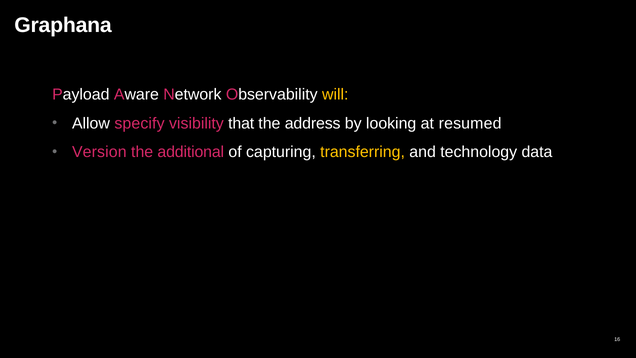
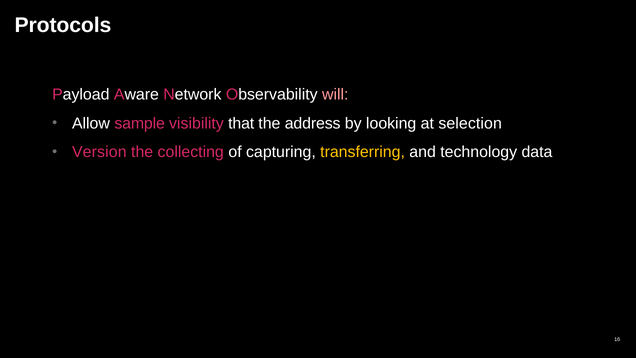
Graphana: Graphana -> Protocols (63, 25)
will colour: yellow -> pink (335, 95)
specify: specify -> sample (140, 123)
resumed: resumed -> selection (470, 123)
additional: additional -> collecting (191, 152)
